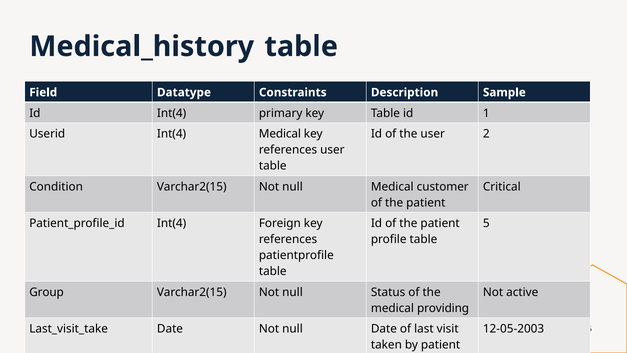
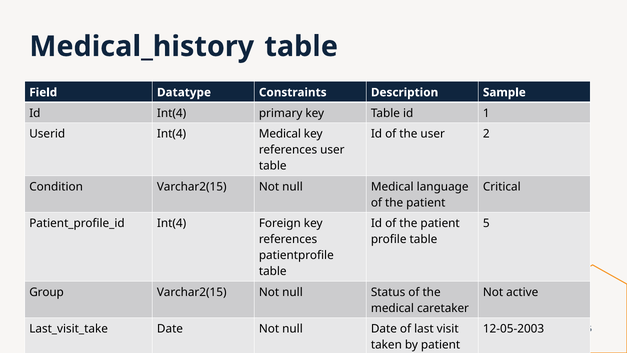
customer: customer -> language (443, 186)
providing: providing -> caretaker (443, 308)
